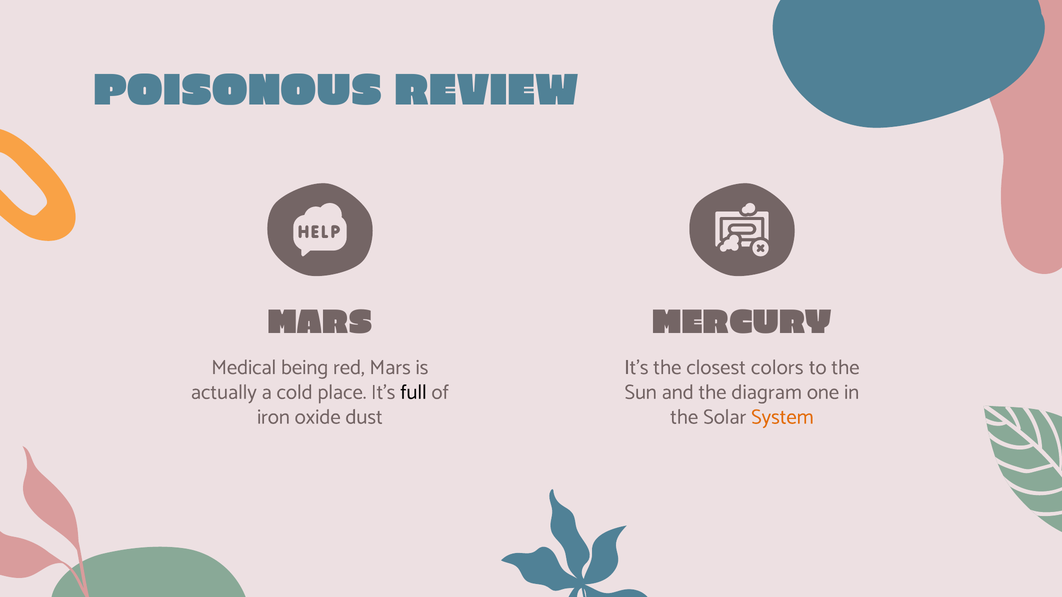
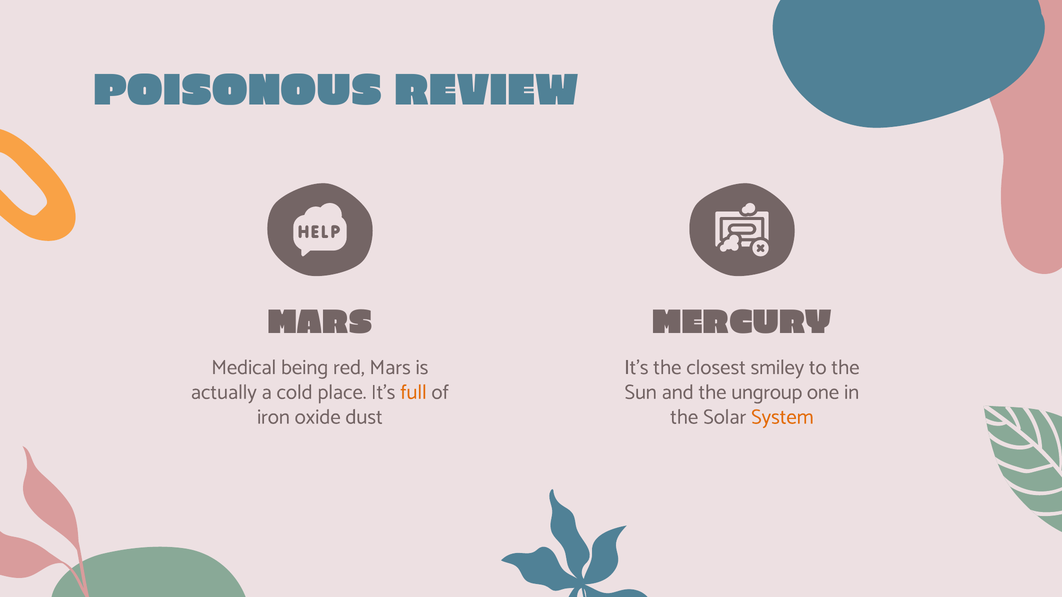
colors: colors -> smiley (777, 368)
full colour: black -> orange (413, 392)
diagram: diagram -> ungroup (767, 392)
